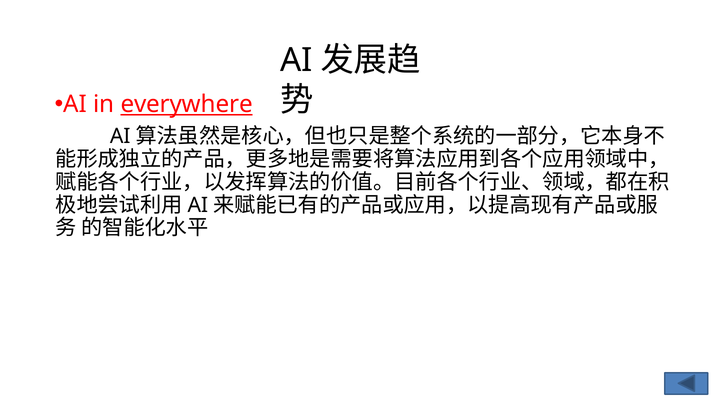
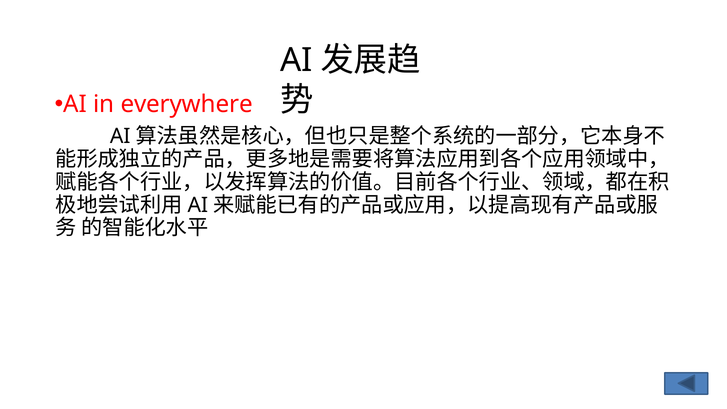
everywhere underline: present -> none (187, 104)
